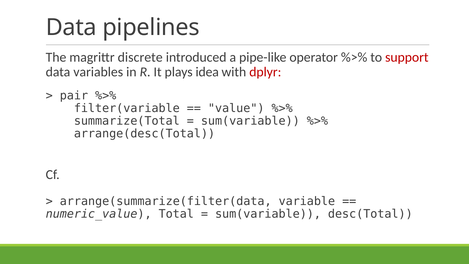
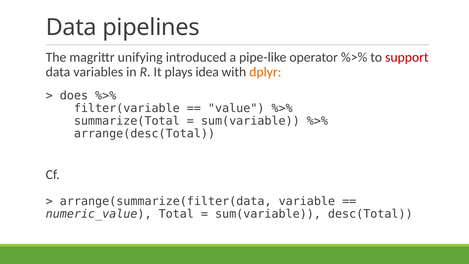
discrete: discrete -> unifying (140, 57)
dplyr colour: red -> orange (265, 72)
pair: pair -> does (74, 96)
